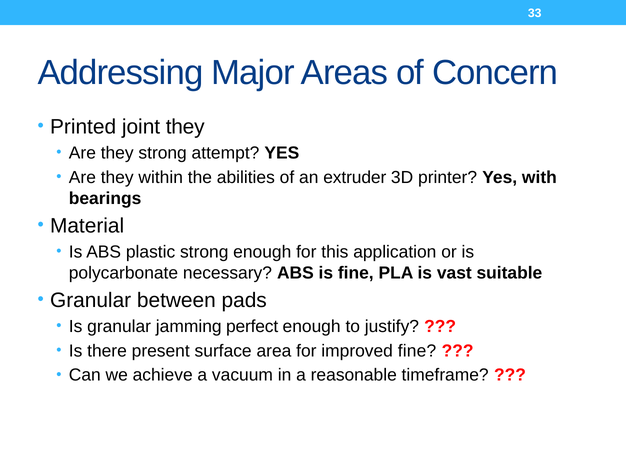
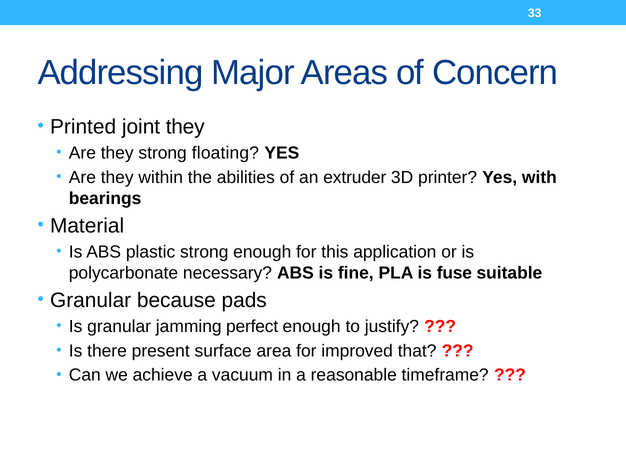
attempt: attempt -> floating (225, 153)
vast: vast -> fuse (454, 273)
between: between -> because (176, 300)
improved fine: fine -> that (417, 350)
